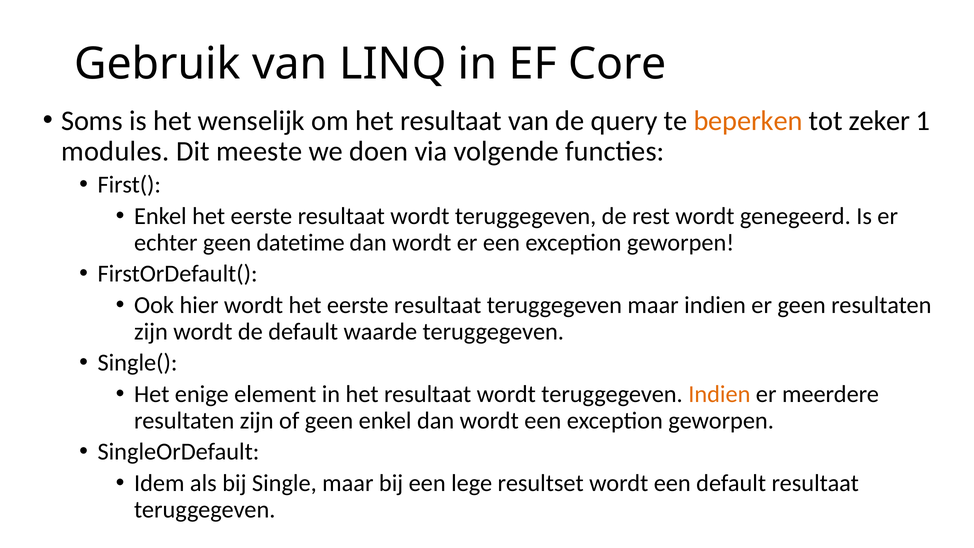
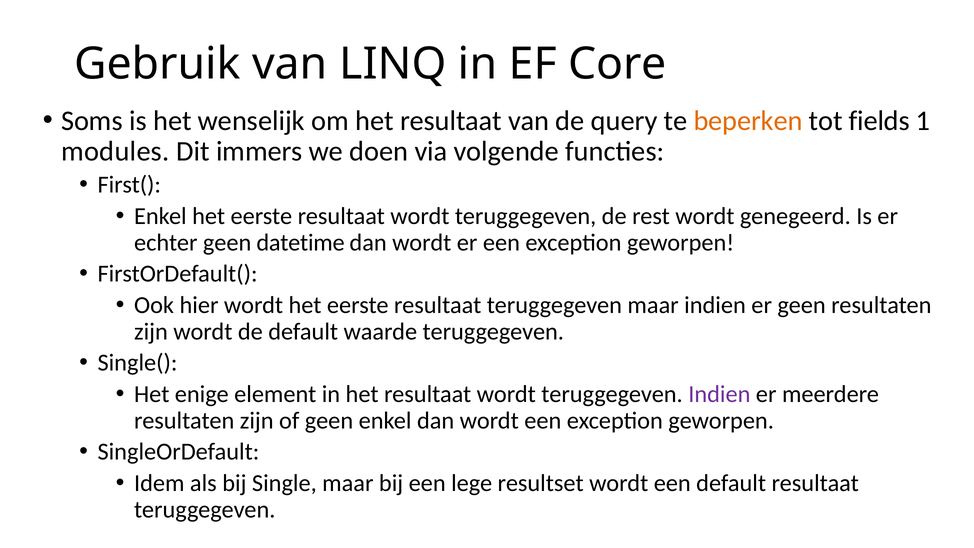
zeker: zeker -> fields (879, 121)
meeste: meeste -> immers (259, 151)
Indien colour: orange -> purple (719, 394)
